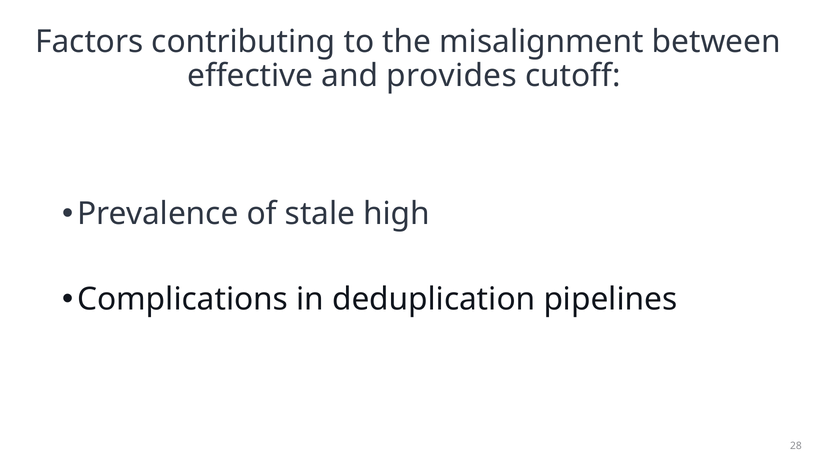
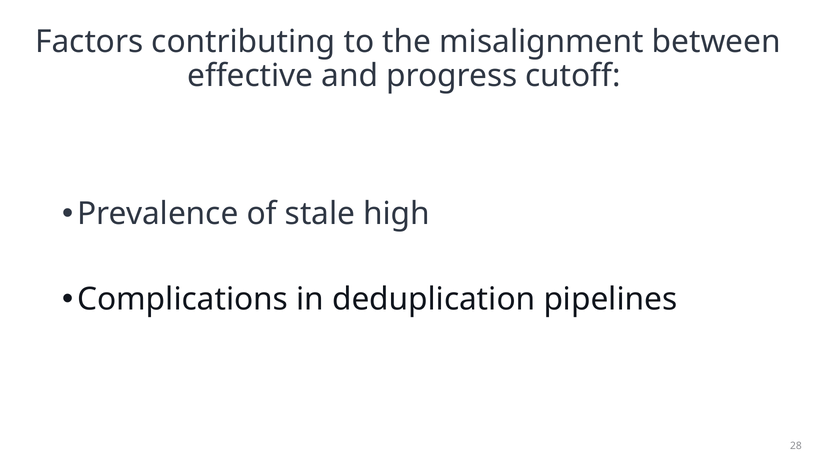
provides: provides -> progress (452, 76)
